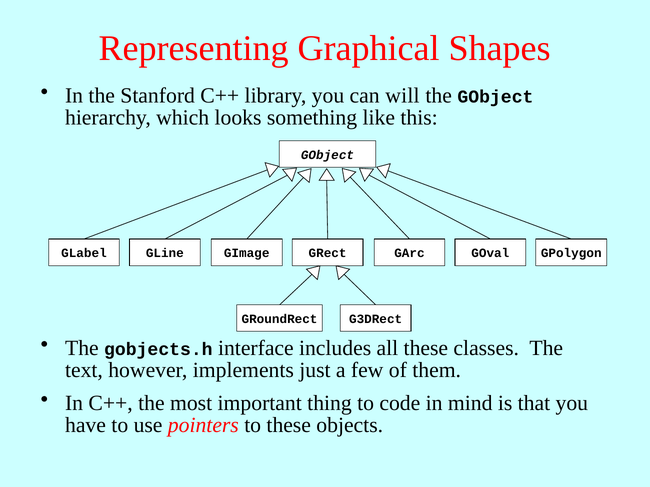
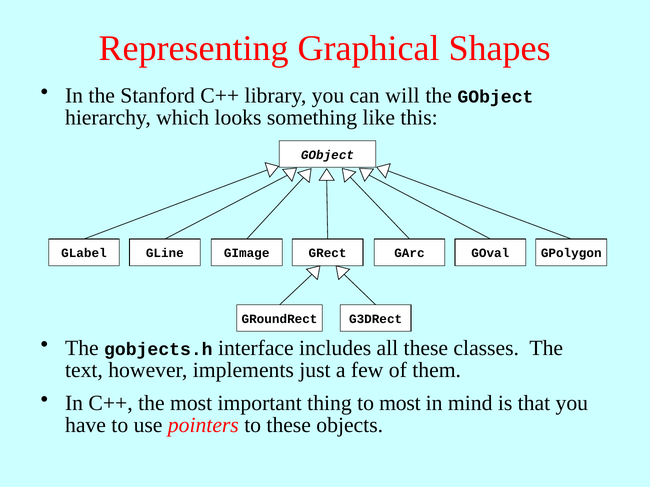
to code: code -> most (400, 403)
